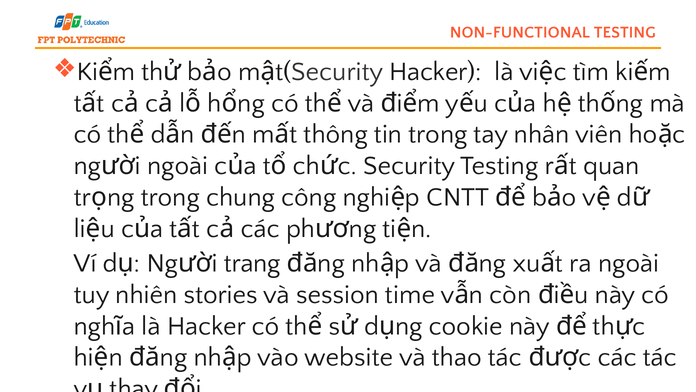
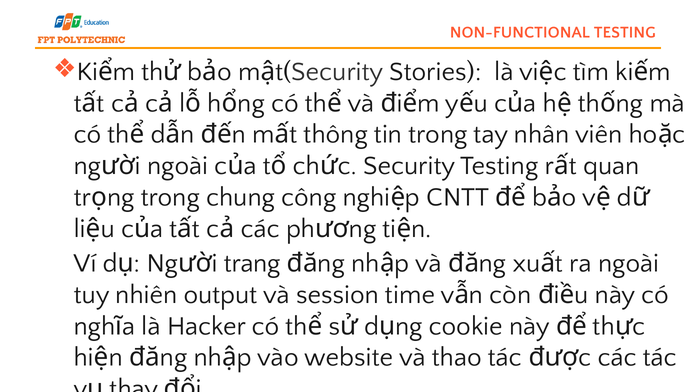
Security Hacker: Hacker -> Stories (435, 72)
stories: stories -> output (221, 294)
